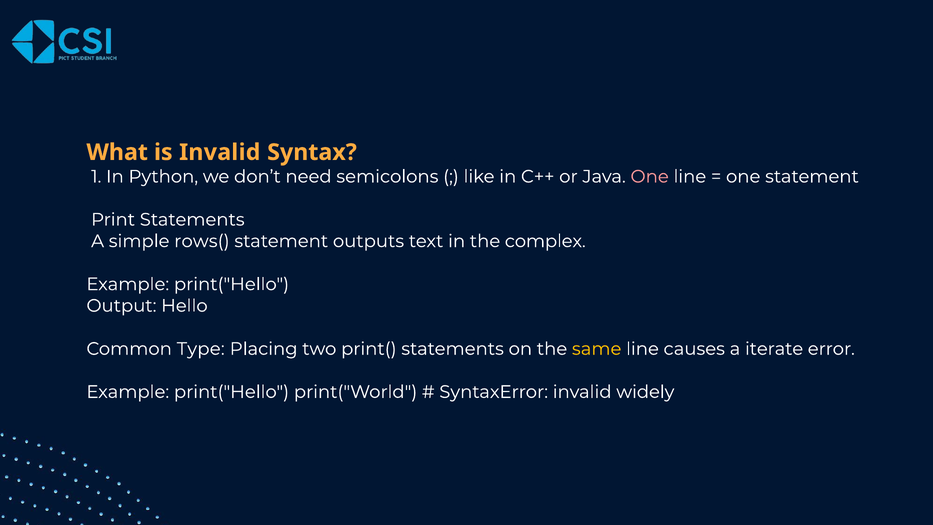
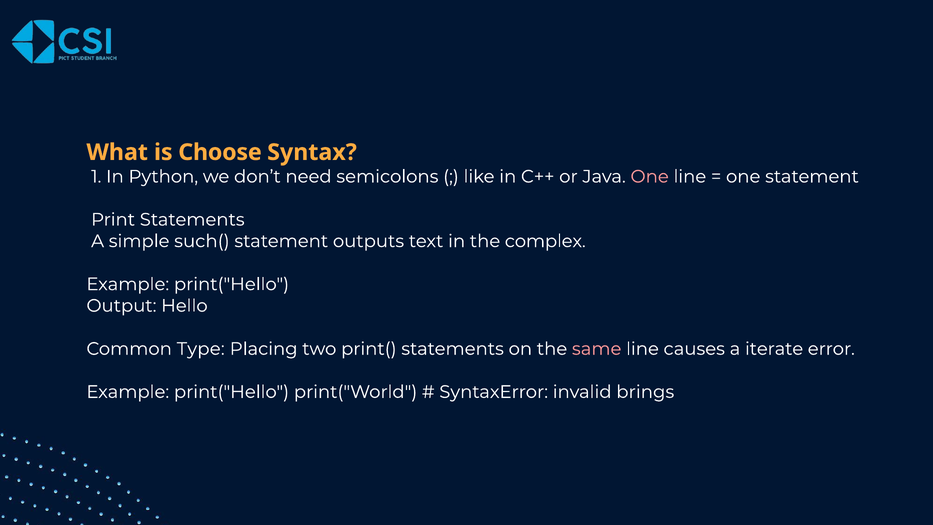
is Invalid: Invalid -> Choose (220, 152)
rows(: rows( -> such( (202, 241)
same colour: yellow -> pink (597, 349)
widely: widely -> brings (645, 392)
